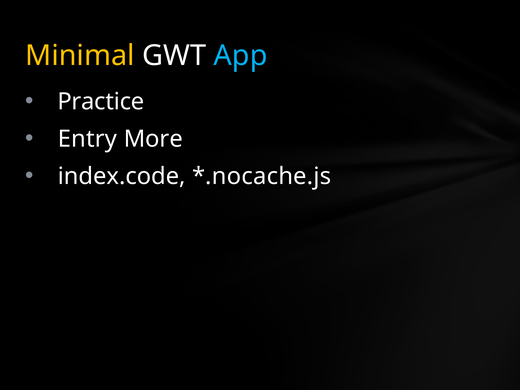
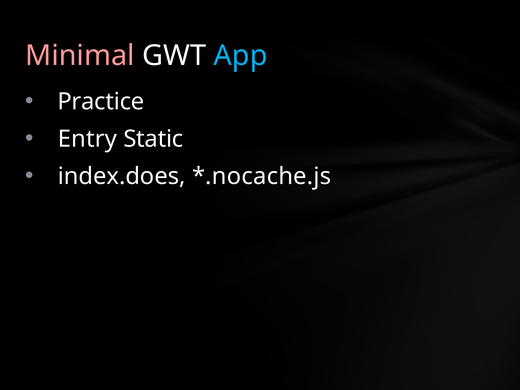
Minimal colour: yellow -> pink (80, 56)
More: More -> Static (153, 139)
index.code: index.code -> index.does (122, 176)
